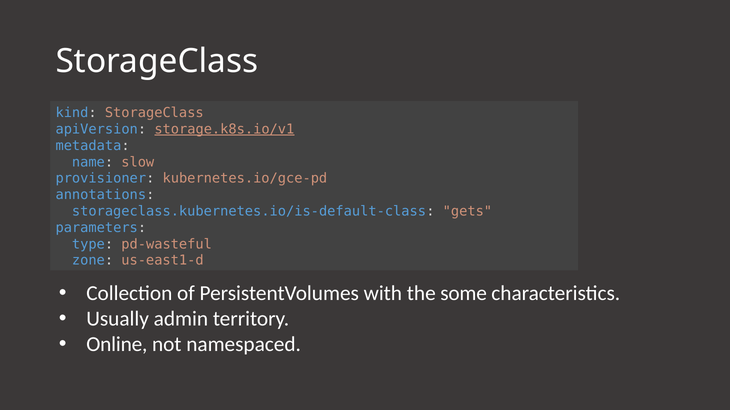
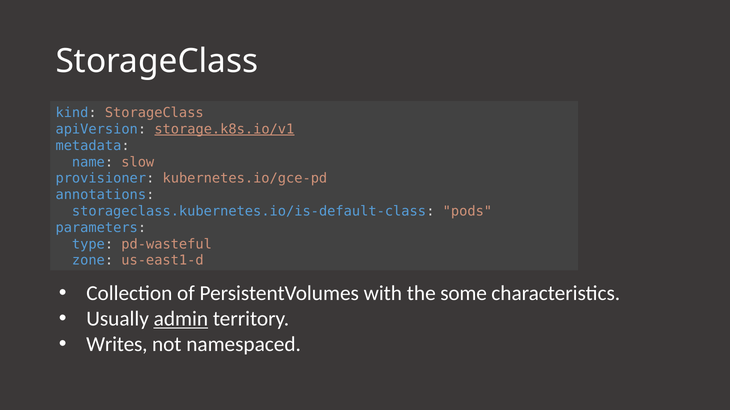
gets: gets -> pods (467, 212)
admin underline: none -> present (181, 319)
Online: Online -> Writes (117, 345)
